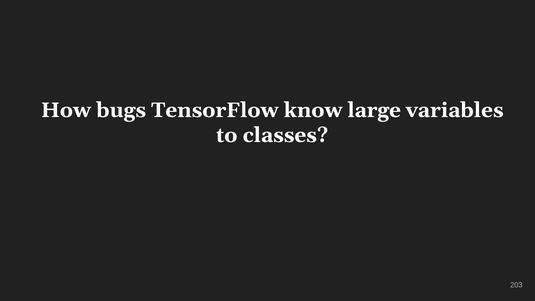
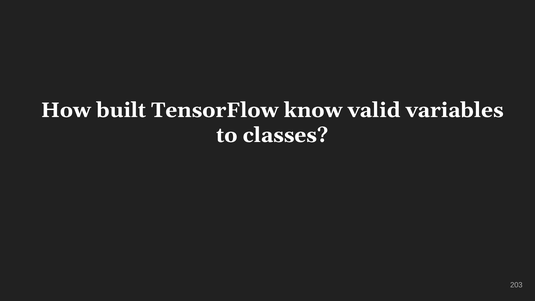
bugs: bugs -> built (121, 110)
large: large -> valid (374, 110)
